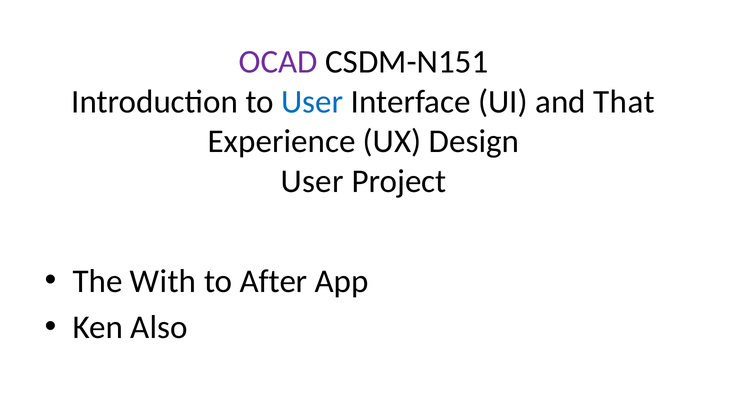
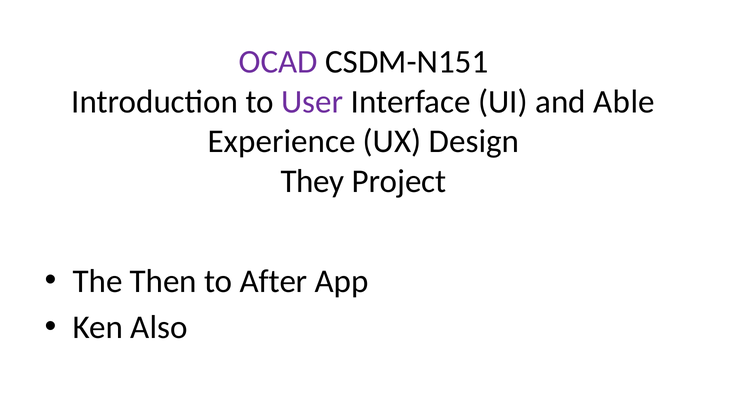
User colour: blue -> purple (312, 102)
That: That -> Able (624, 102)
User: User -> They (312, 181)
With: With -> Then (163, 281)
